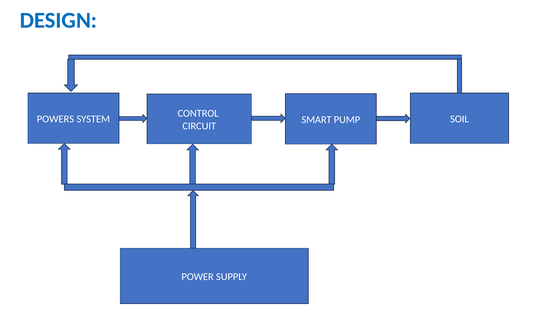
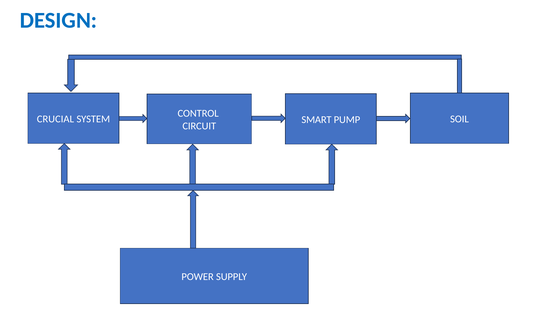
POWERS: POWERS -> CRUCIAL (55, 119)
